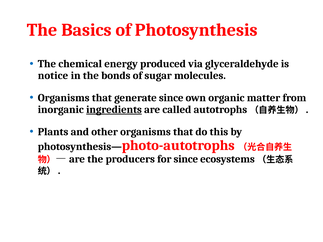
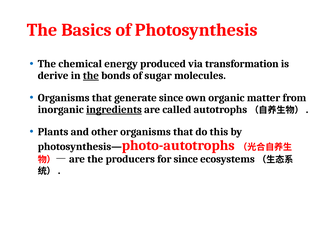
glyceraldehyde: glyceraldehyde -> transformation (242, 64)
notice: notice -> derive (53, 76)
the underline: none -> present (91, 76)
